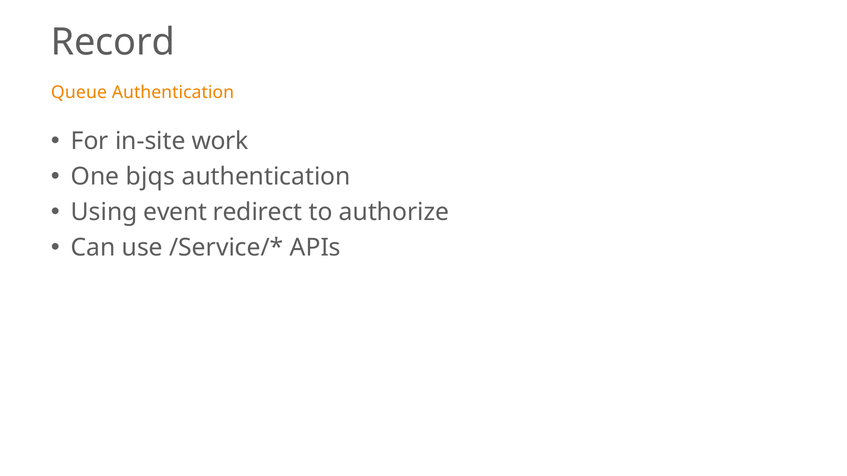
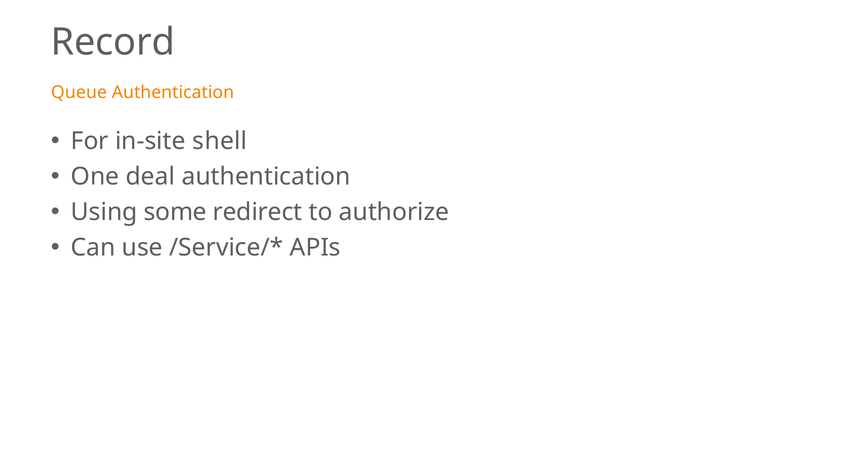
work: work -> shell (220, 141)
bjqs: bjqs -> deal (150, 177)
event: event -> some (175, 212)
